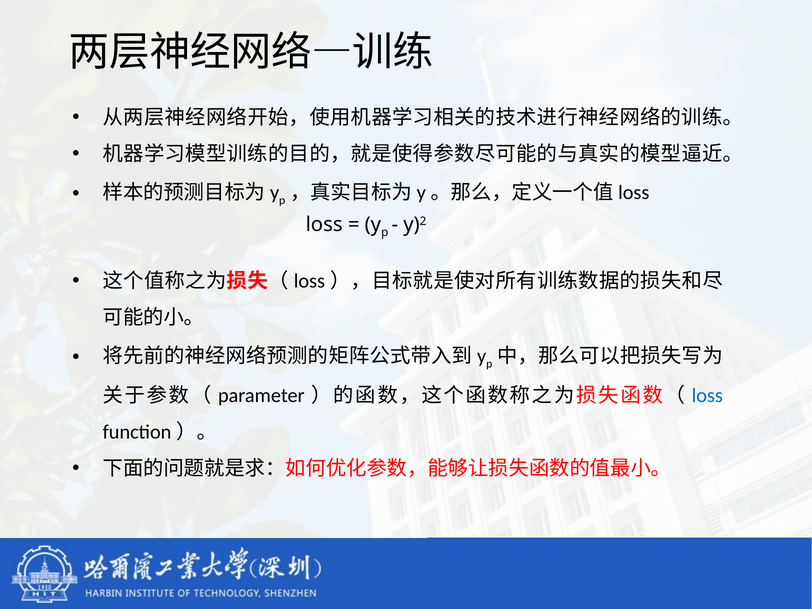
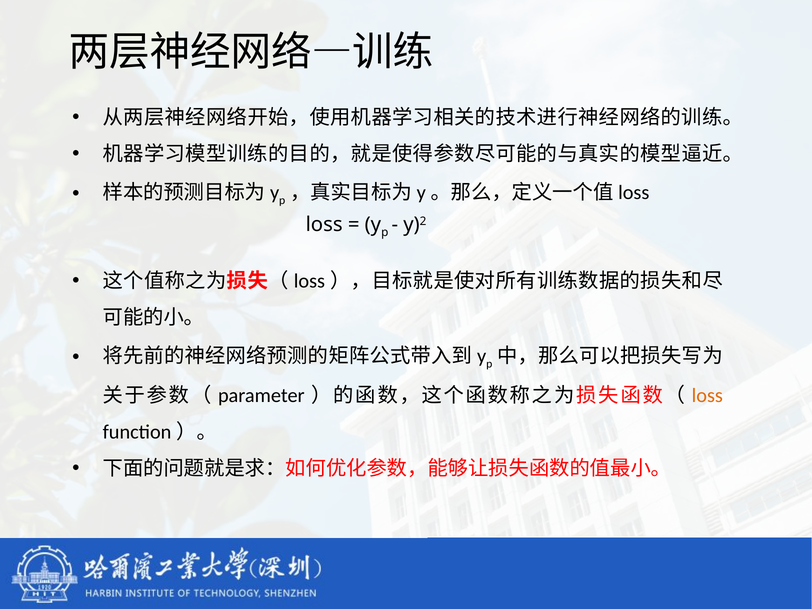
loss colour: blue -> orange (707, 396)
